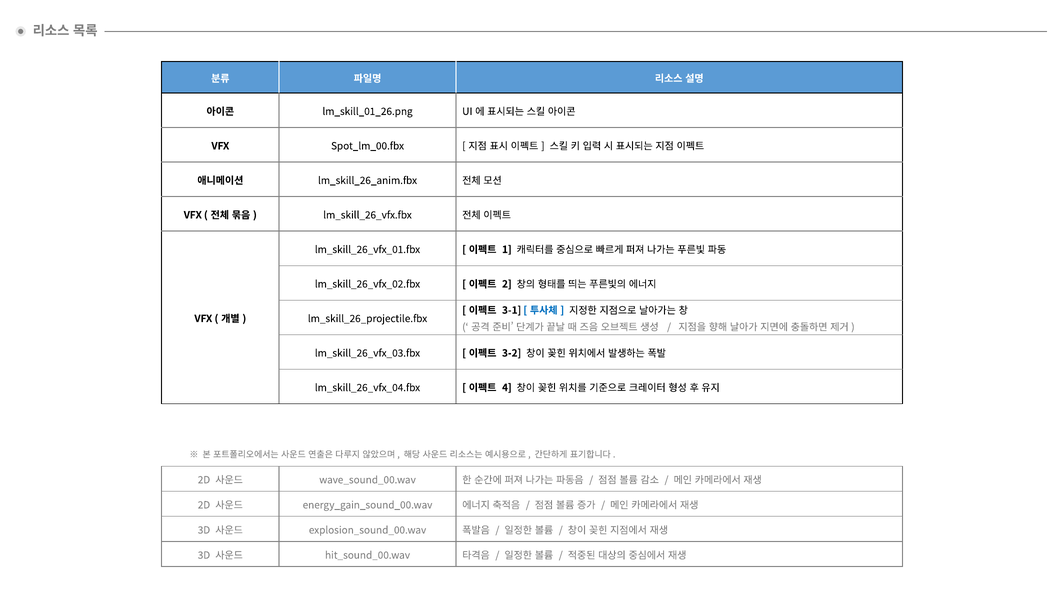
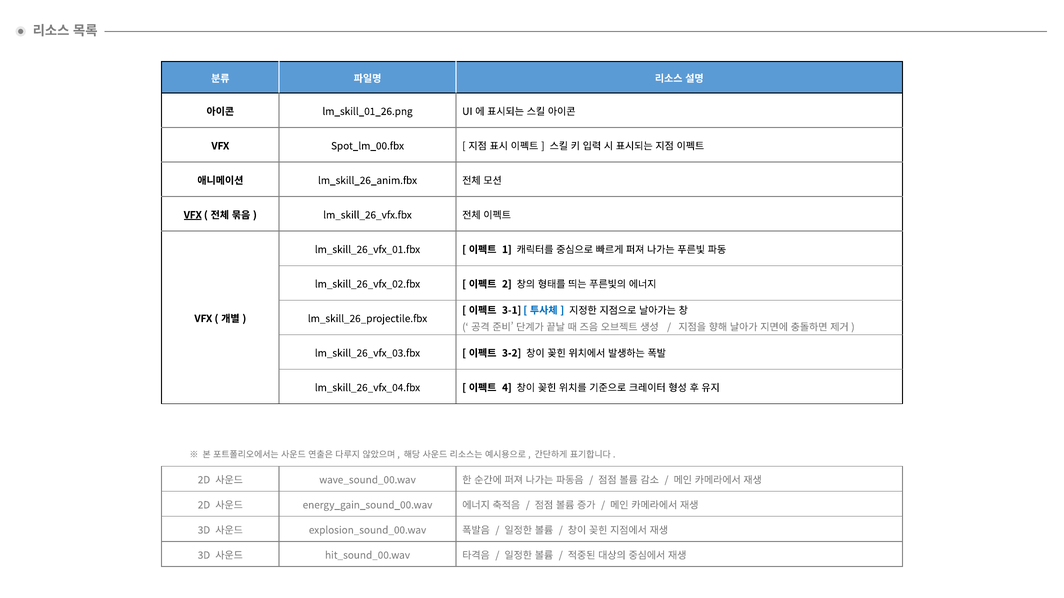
VFX underline: none -> present (193, 215)
